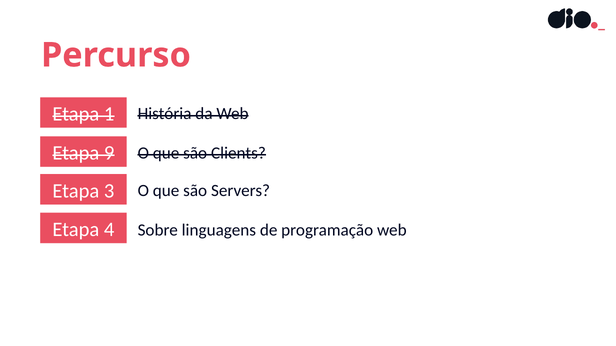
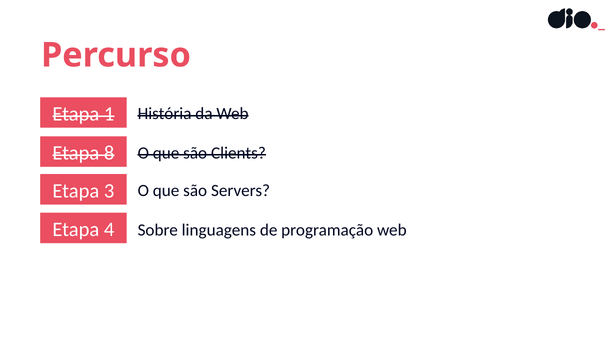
9: 9 -> 8 (109, 153)
